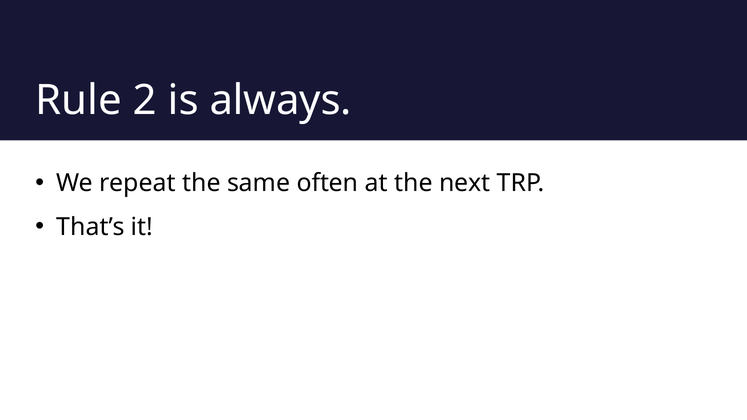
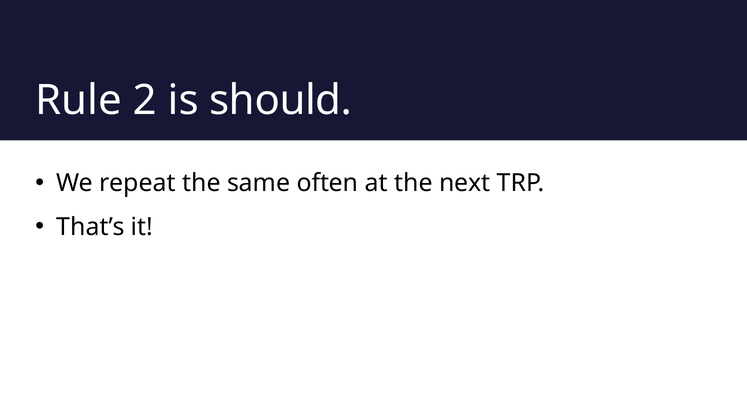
always: always -> should (281, 101)
